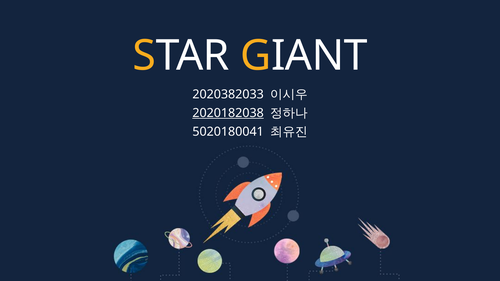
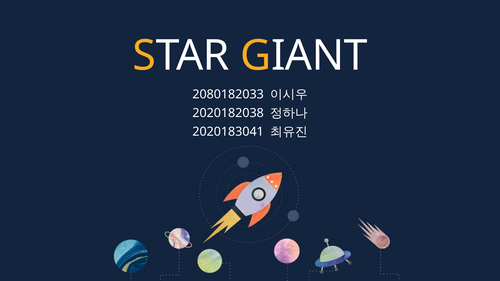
2020382033: 2020382033 -> 2080182033 (228, 94)
2020182038 underline: present -> none (228, 113)
5020180041: 5020180041 -> 2020183041 (228, 132)
